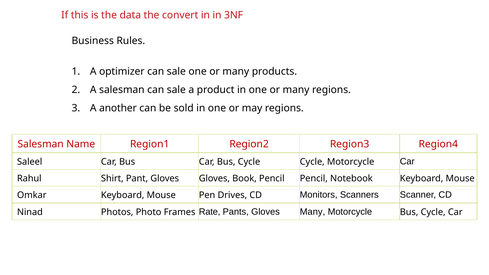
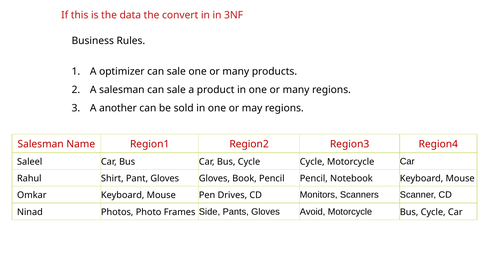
Rate: Rate -> Side (210, 212)
Gloves Many: Many -> Avoid (313, 212)
